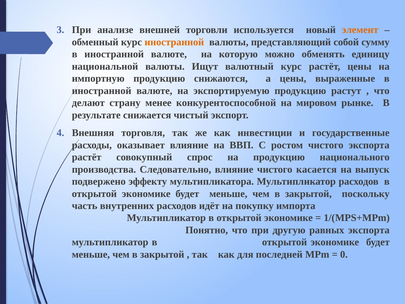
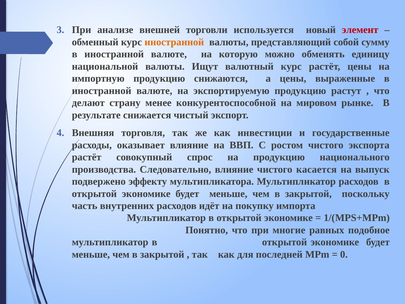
элемент colour: orange -> red (360, 30)
другую: другую -> многие (289, 230)
равных экспорта: экспорта -> подобное (369, 230)
